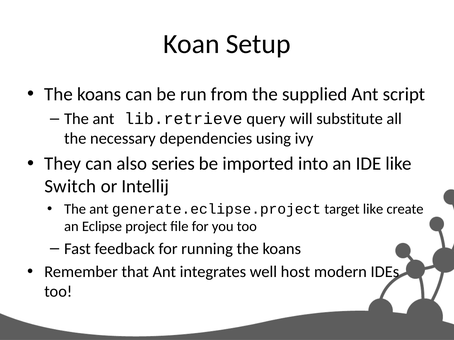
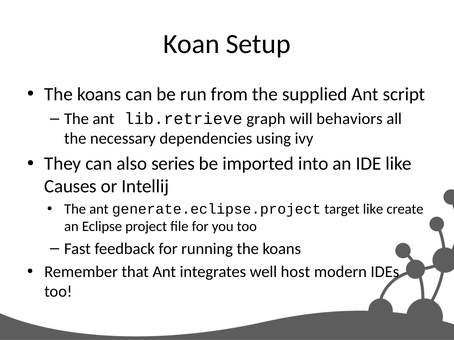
query: query -> graph (266, 119)
substitute: substitute -> behaviors (350, 119)
Switch: Switch -> Causes (70, 187)
